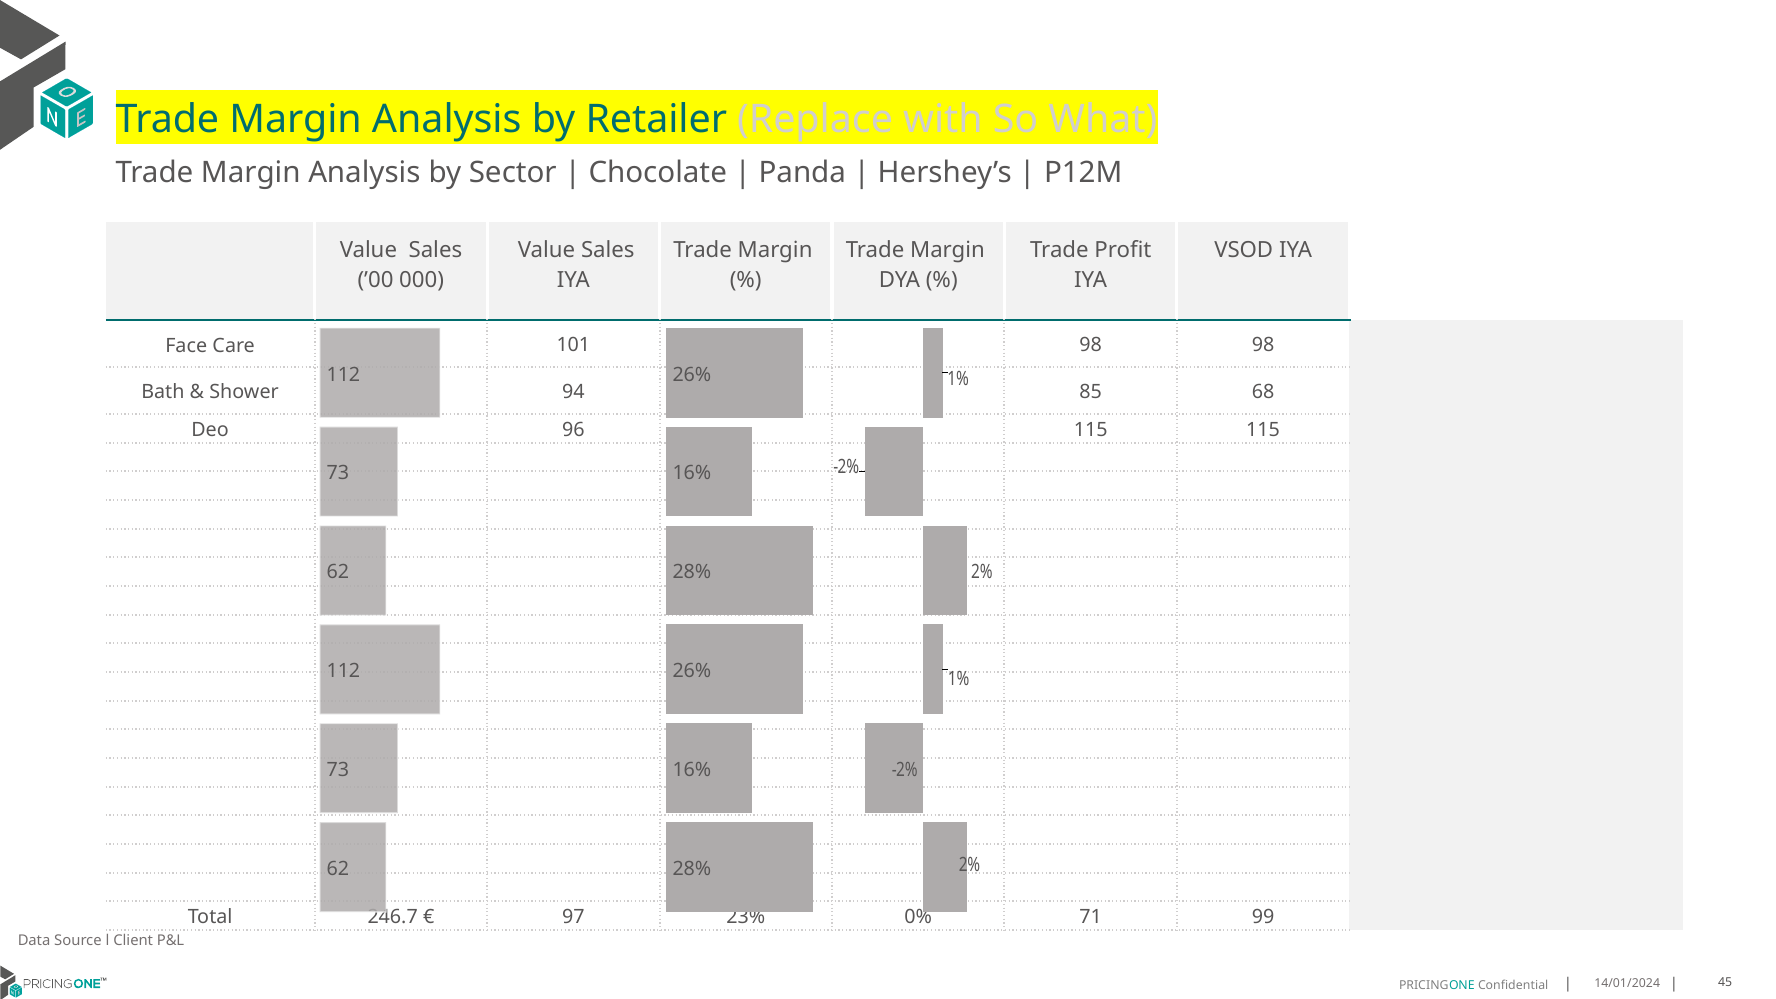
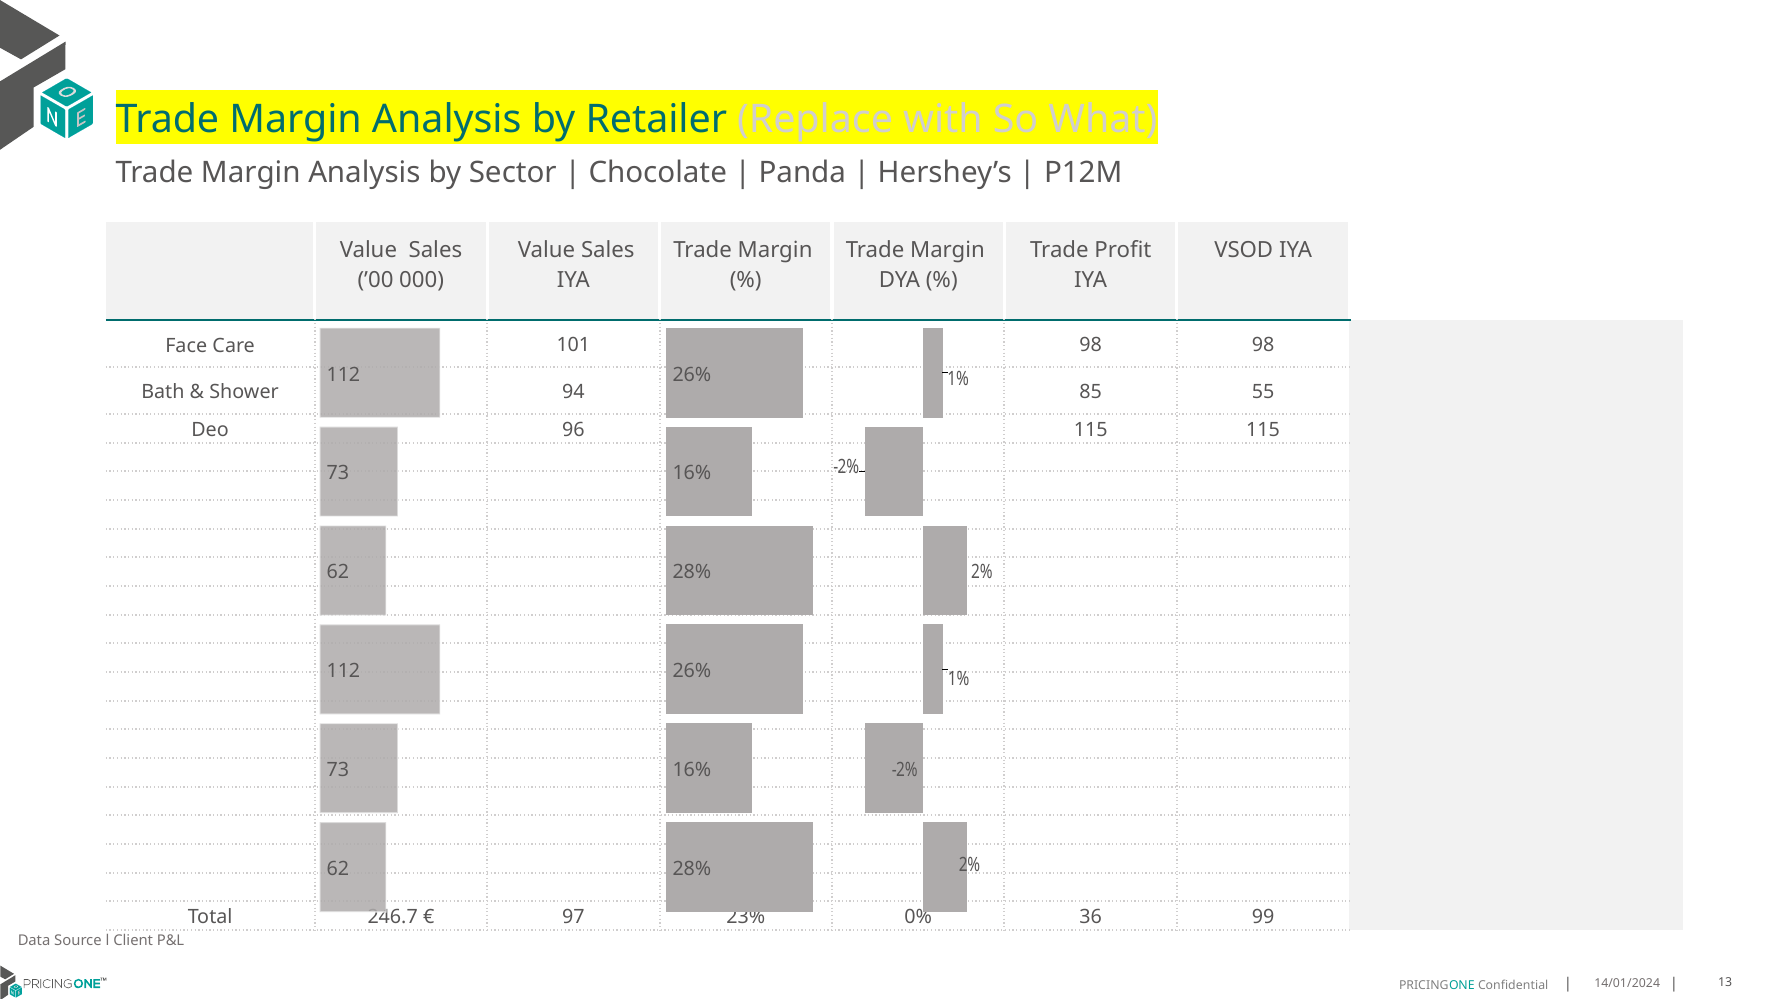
68: 68 -> 55 (1263, 392)
71: 71 -> 36 (1091, 918)
45: 45 -> 13 (1725, 982)
